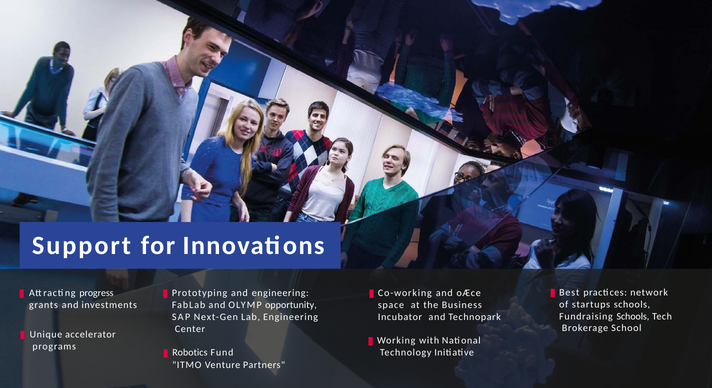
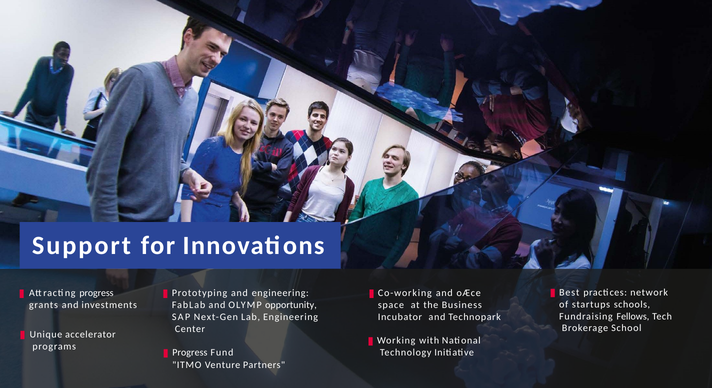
Fundraising Schools: Schools -> Fellows (633, 317)
Robotics: Robotics -> Progress (190, 353)
